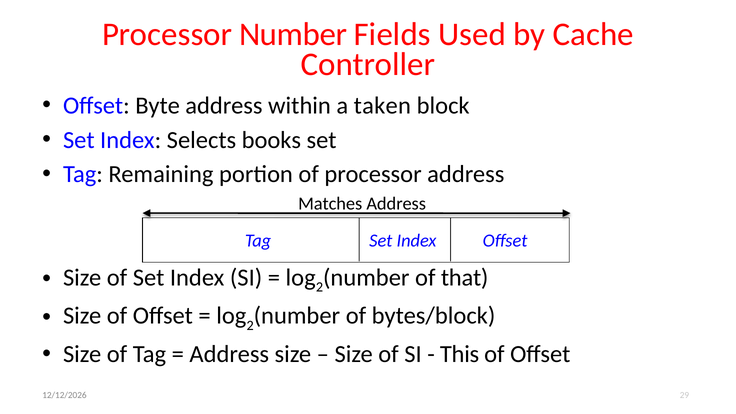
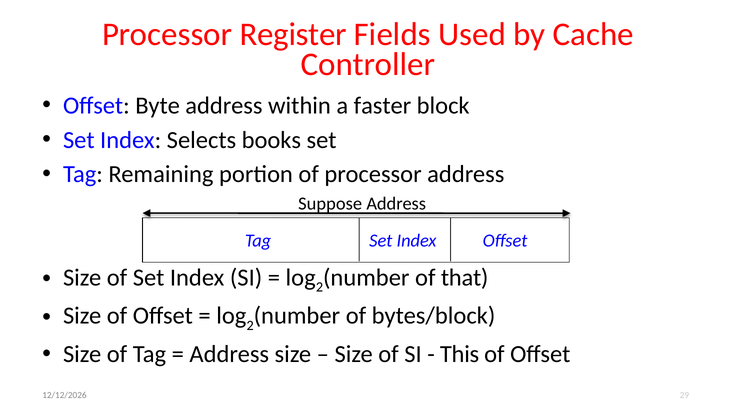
Processor Number: Number -> Register (293, 34)
taken: taken -> faster (382, 106)
Matches: Matches -> Suppose (330, 204)
